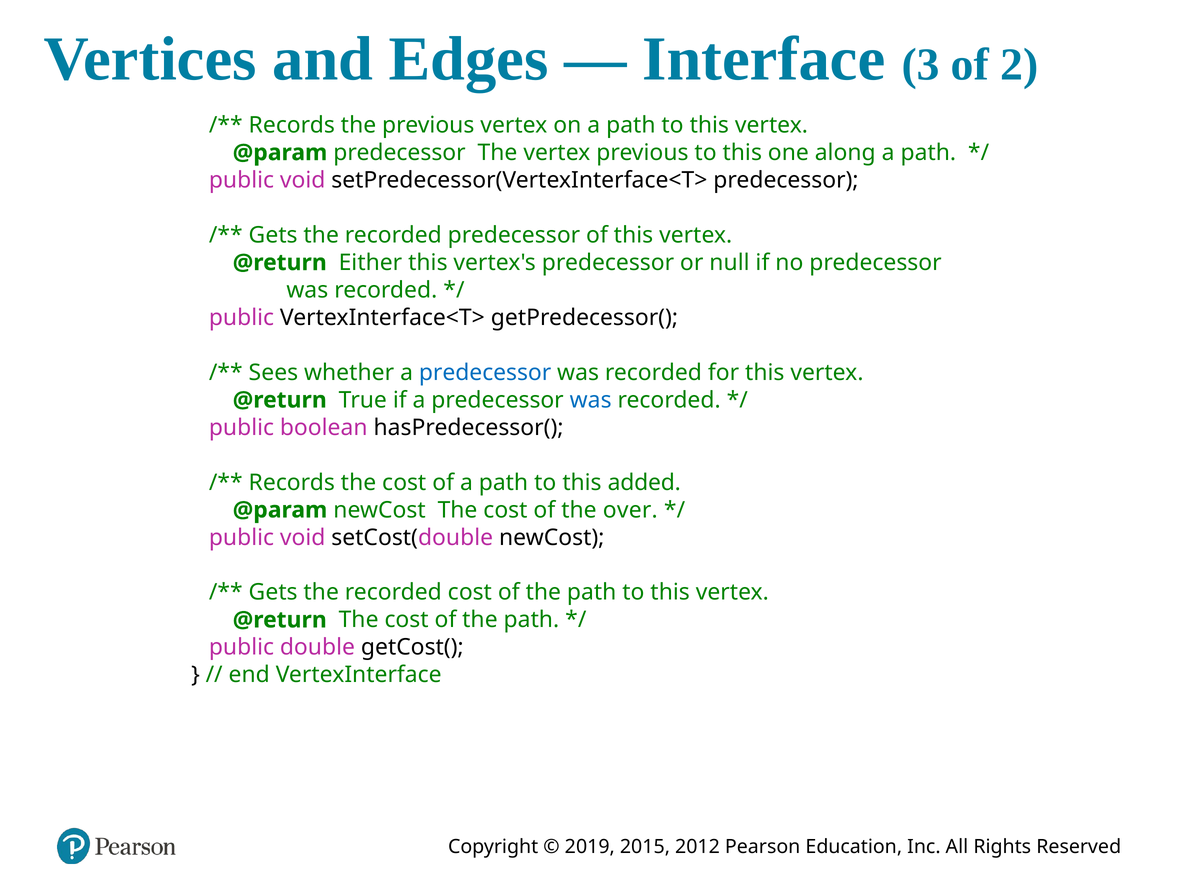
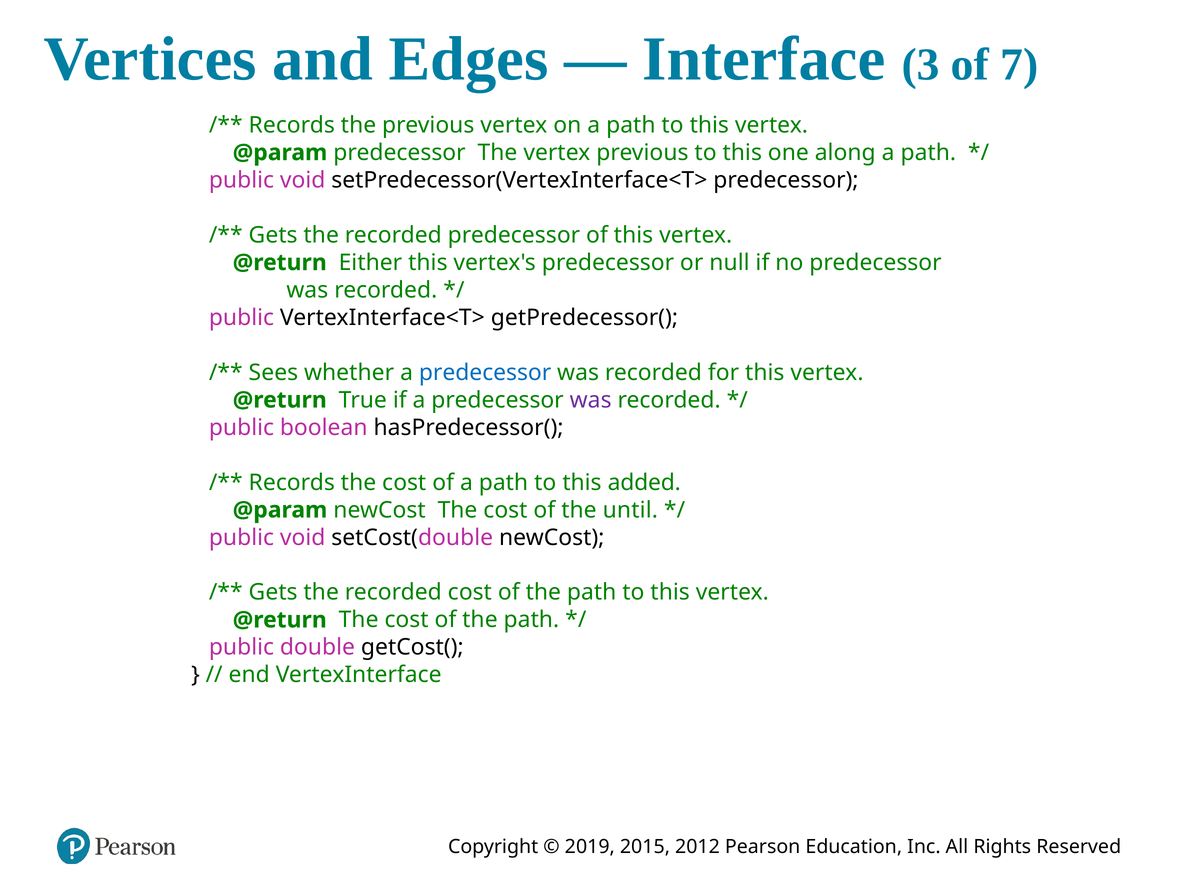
2: 2 -> 7 (1020, 65)
was colour: blue -> purple (591, 400)
over: over -> until (630, 510)
